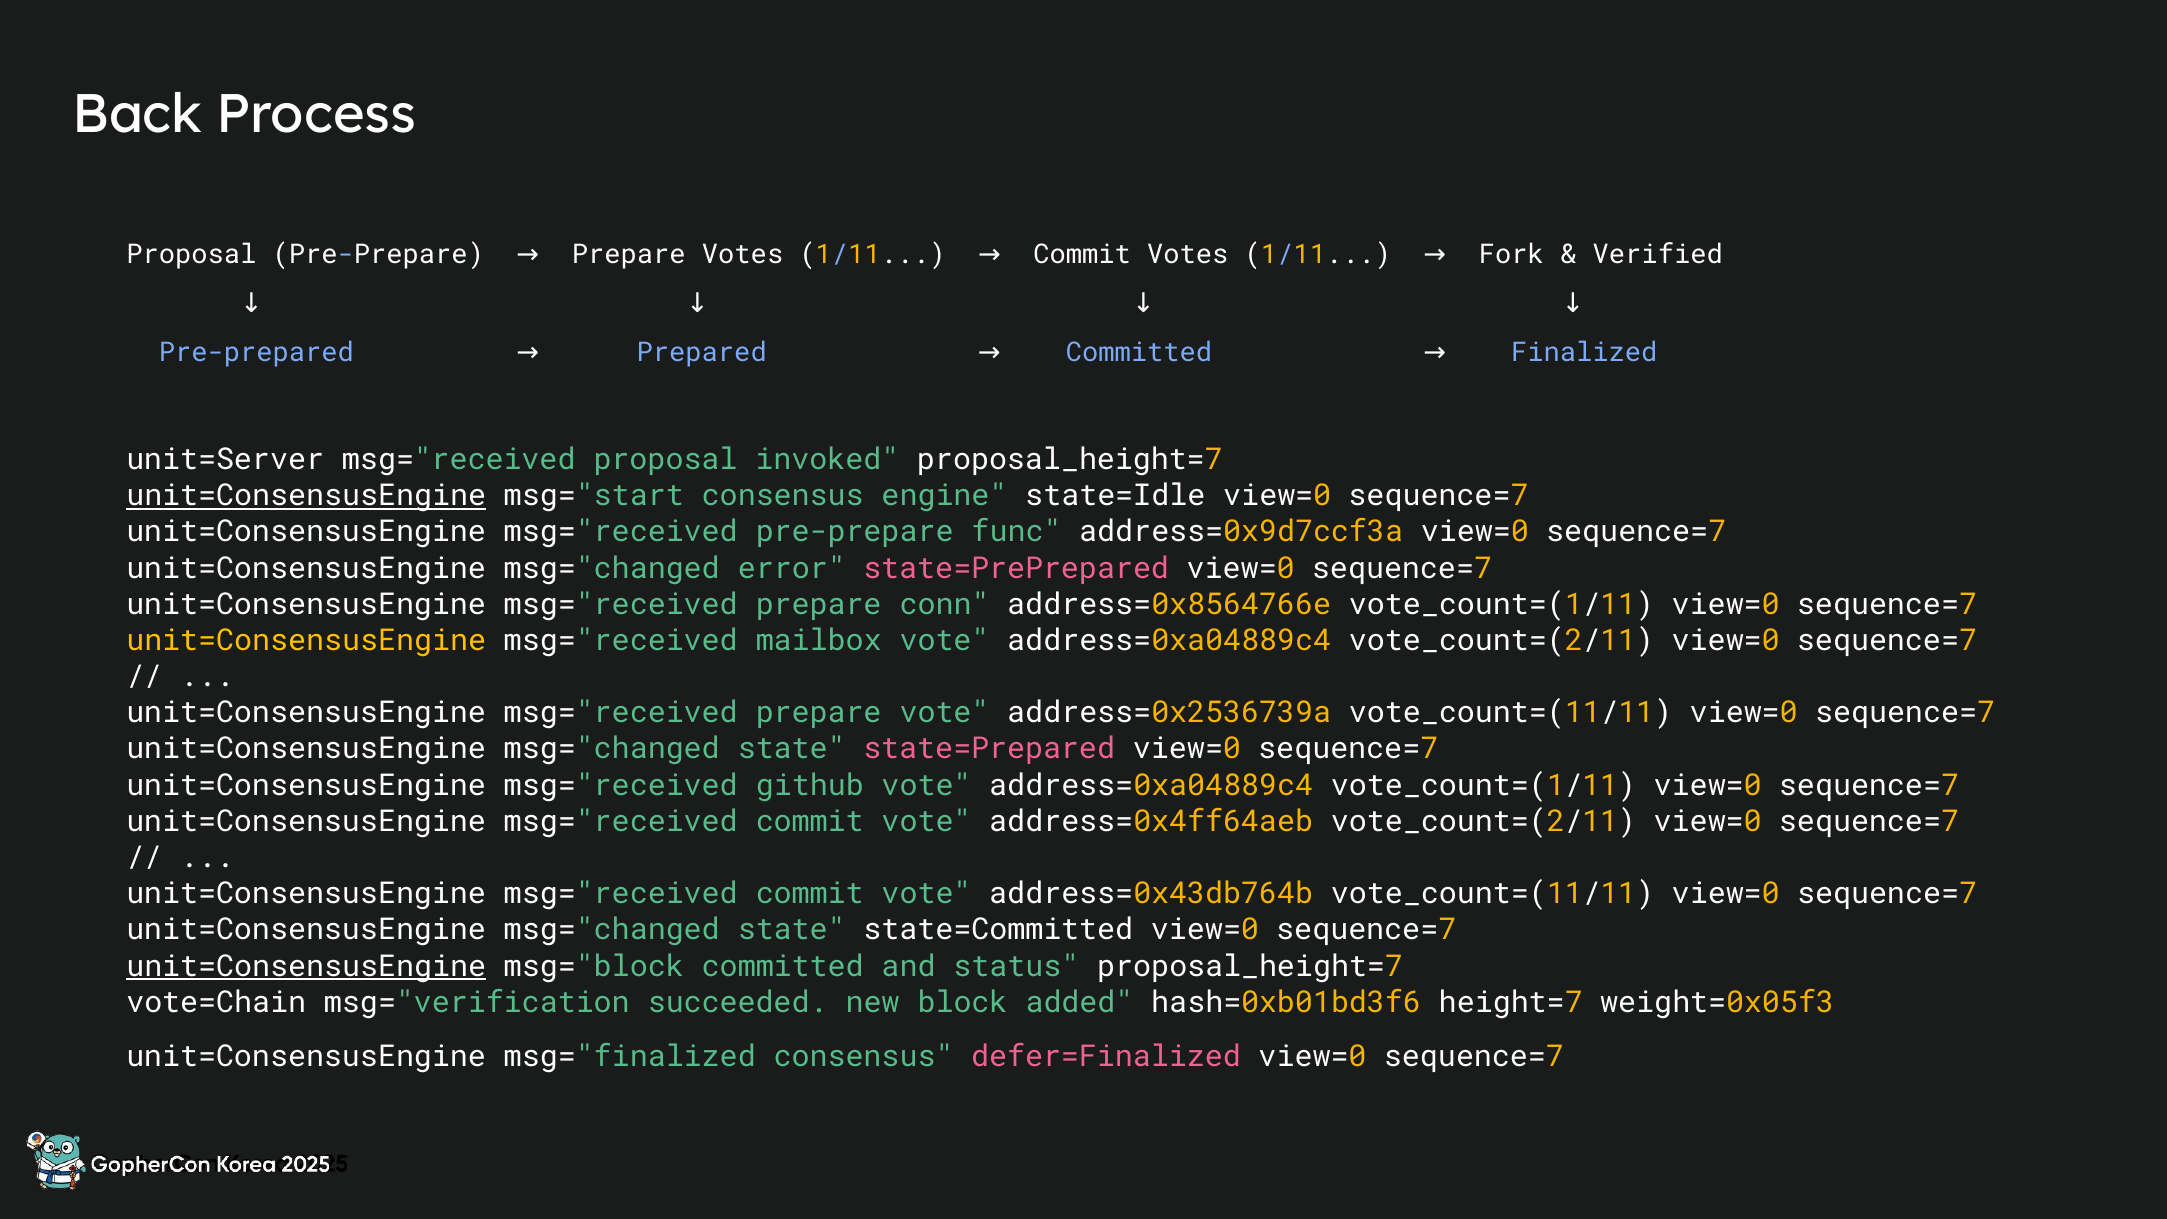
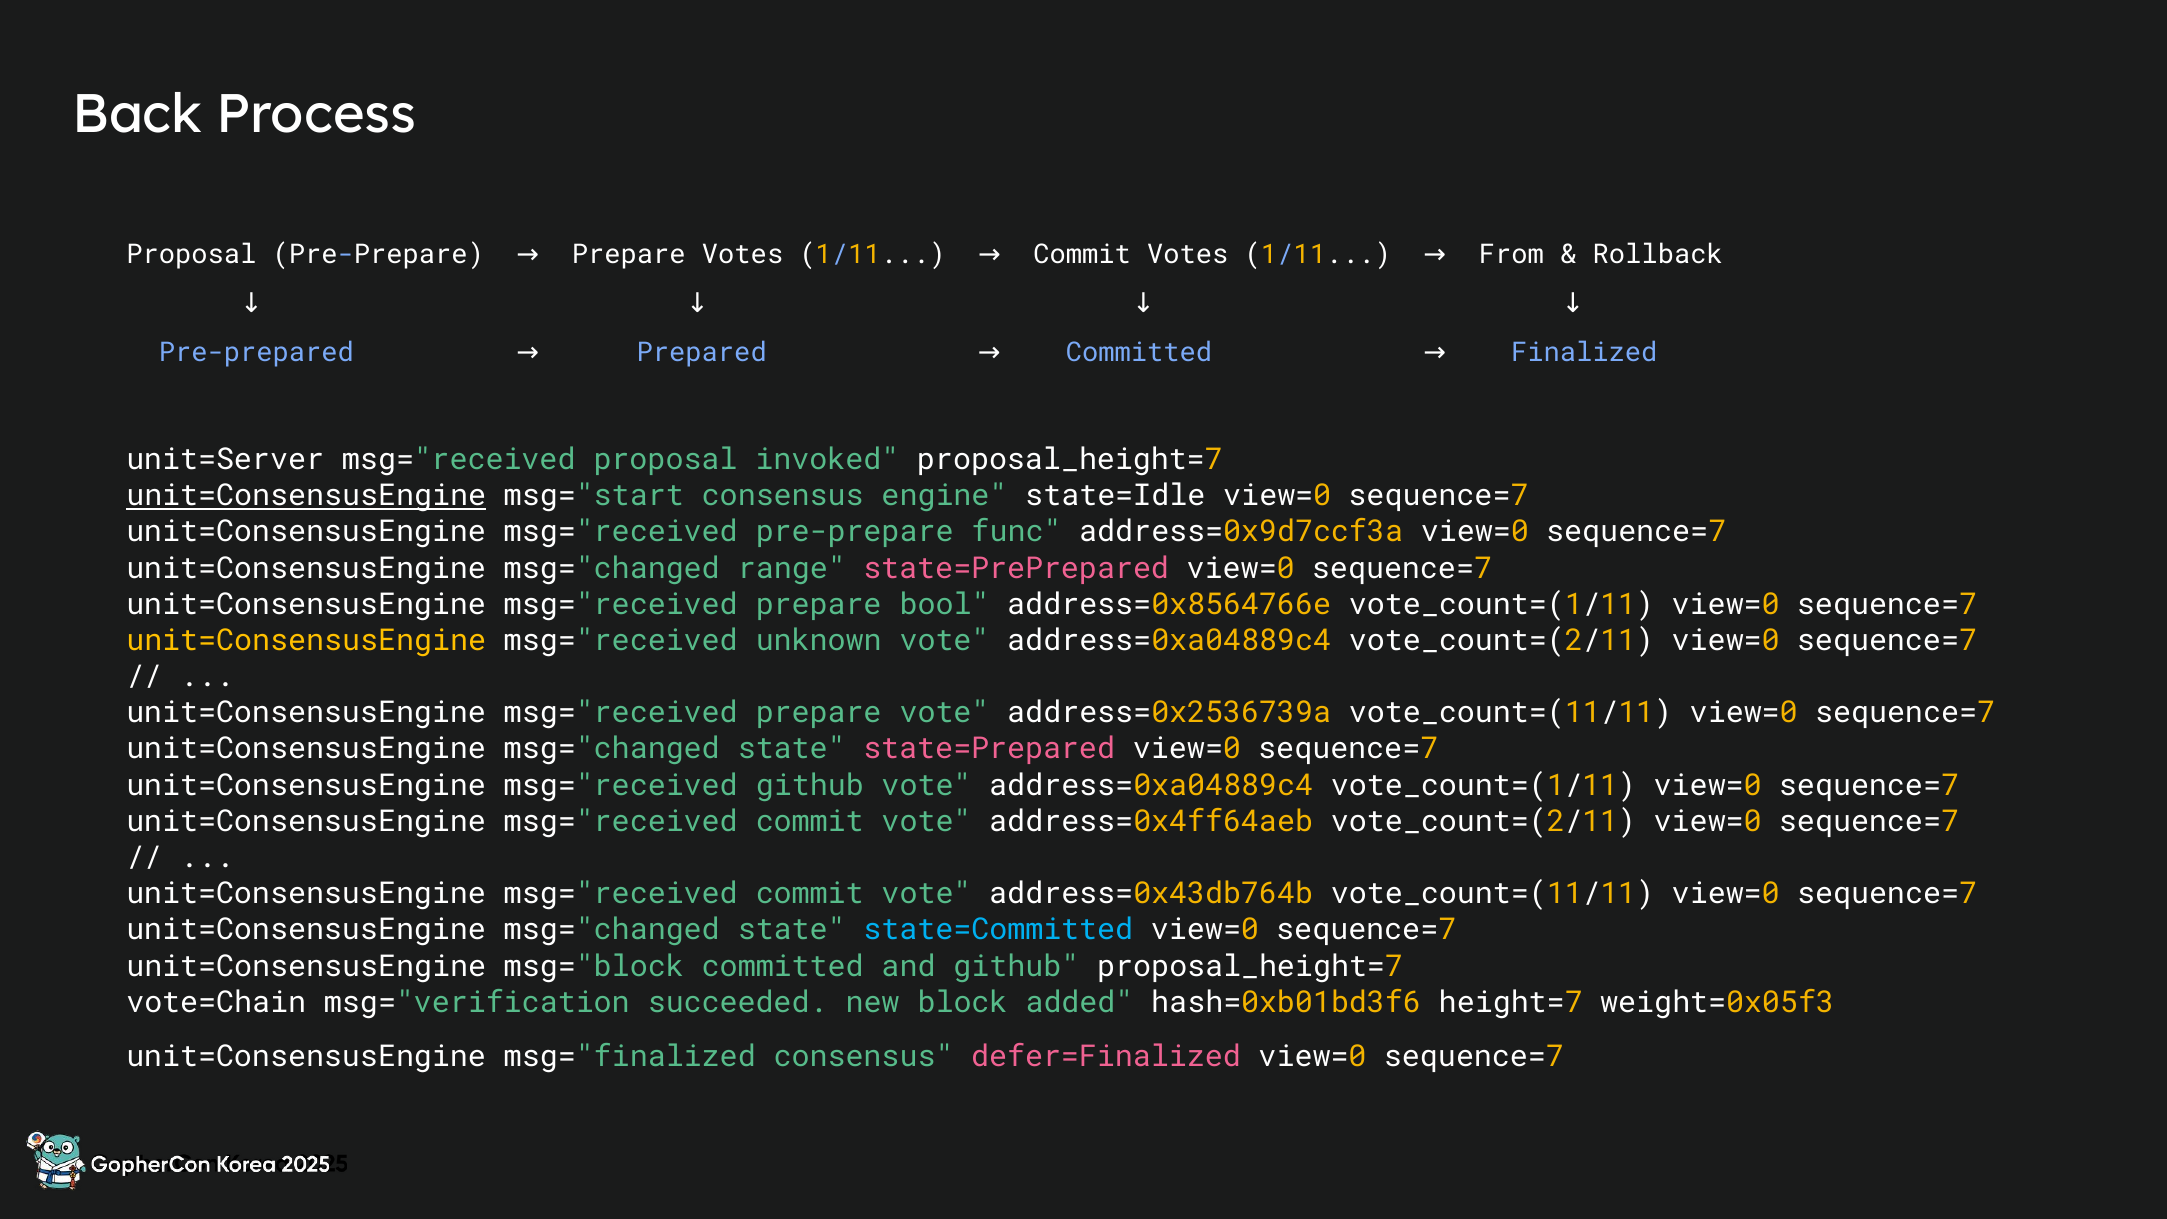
Fork: Fork -> From (1511, 255)
Verified: Verified -> Rollback (1658, 255)
error: error -> range (792, 568)
conn: conn -> bool (945, 604)
mailbox: mailbox -> unknown (819, 641)
state=Committed colour: white -> light blue (998, 930)
unit=ConsensusEngine underline: present -> none (306, 966)
and status: status -> github (1016, 966)
